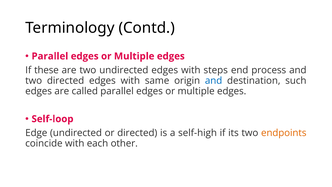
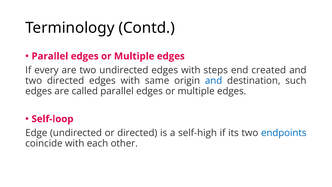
these: these -> every (46, 70)
process: process -> created (269, 70)
endpoints colour: orange -> blue (284, 133)
